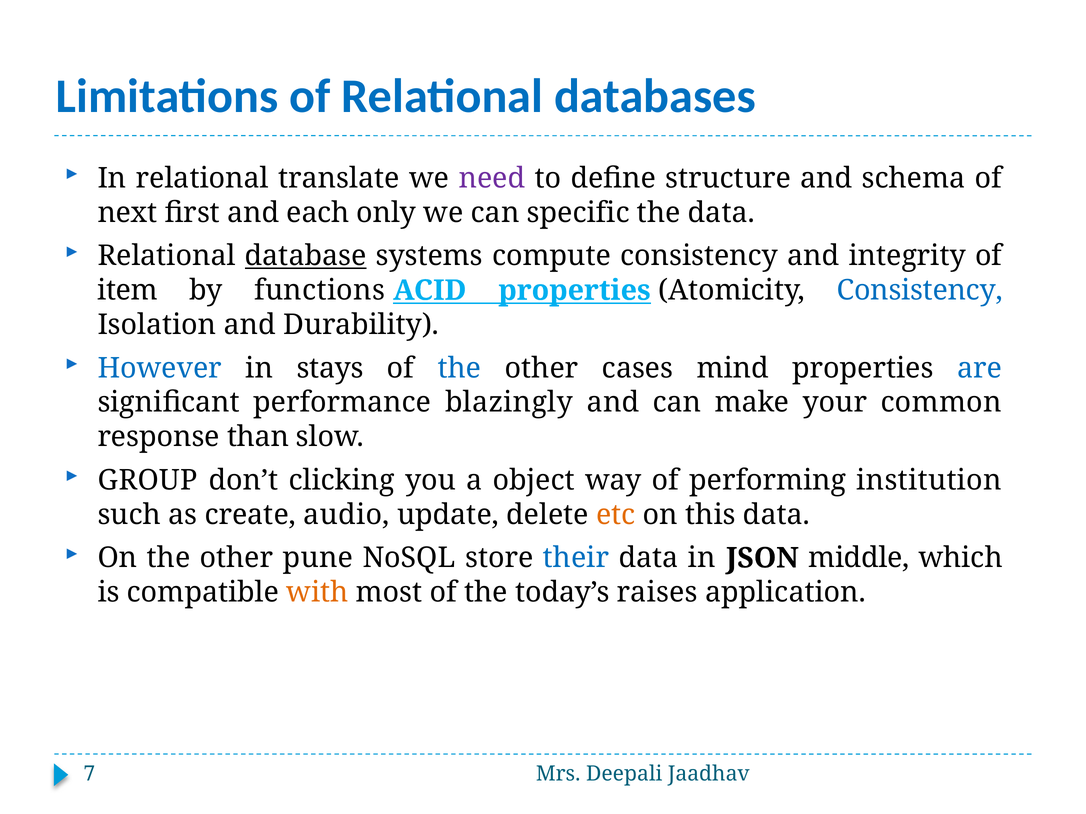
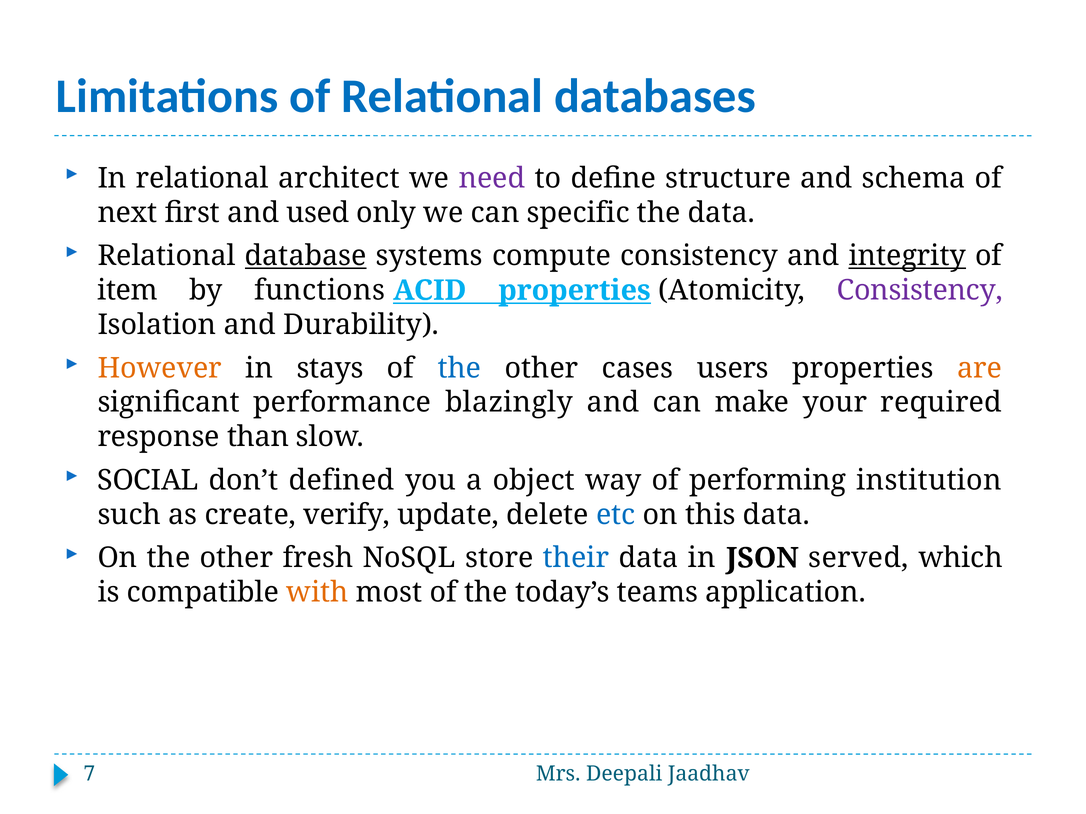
translate: translate -> architect (339, 178)
each: each -> used (318, 213)
integrity underline: none -> present (907, 256)
Consistency colour: blue -> purple (920, 291)
However colour: blue -> orange (160, 368)
mind: mind -> users (733, 368)
are colour: blue -> orange (980, 368)
common: common -> required (941, 403)
GROUP: GROUP -> SOCIAL (148, 481)
clicking: clicking -> defined (342, 481)
audio: audio -> verify (347, 515)
etc colour: orange -> blue (616, 515)
pune: pune -> fresh (318, 558)
middle: middle -> served (858, 558)
raises: raises -> teams (657, 593)
